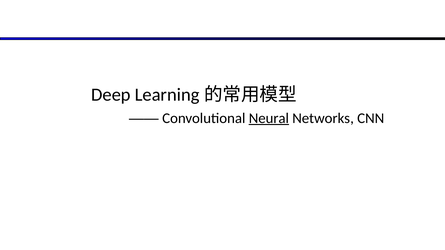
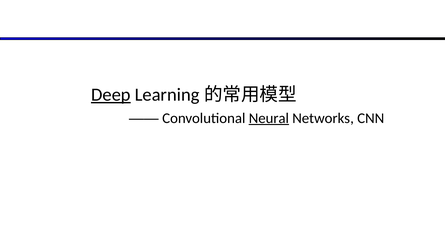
Deep underline: none -> present (111, 95)
